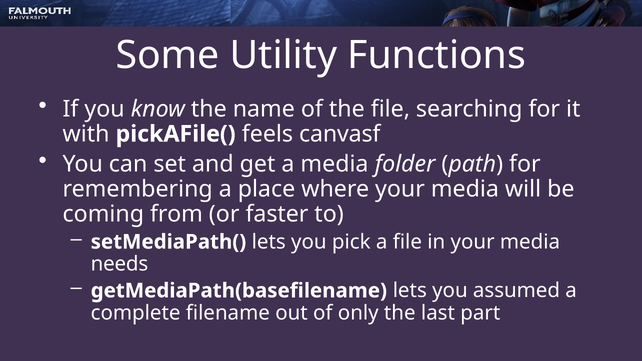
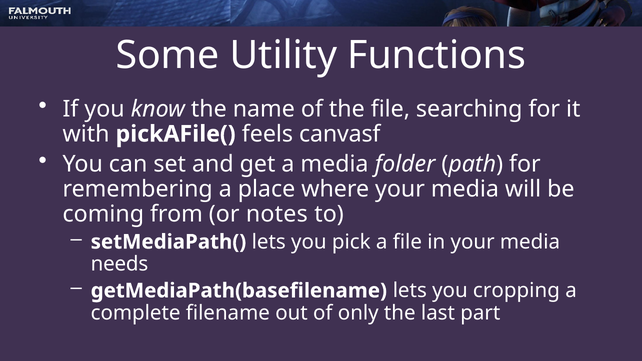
faster: faster -> notes (277, 214)
assumed: assumed -> cropping (516, 291)
